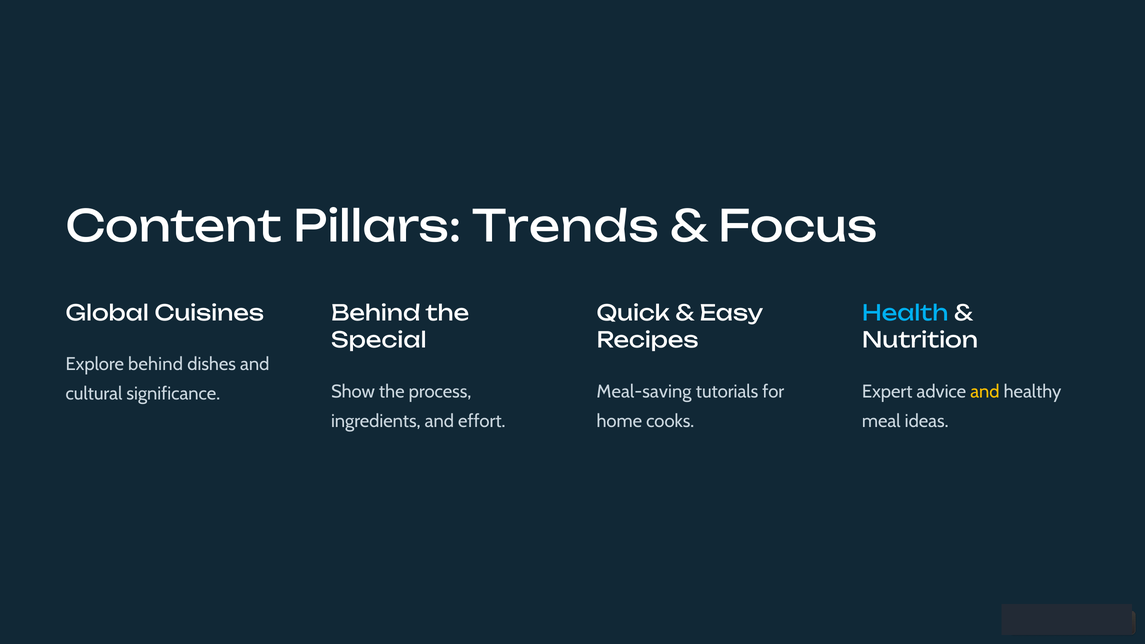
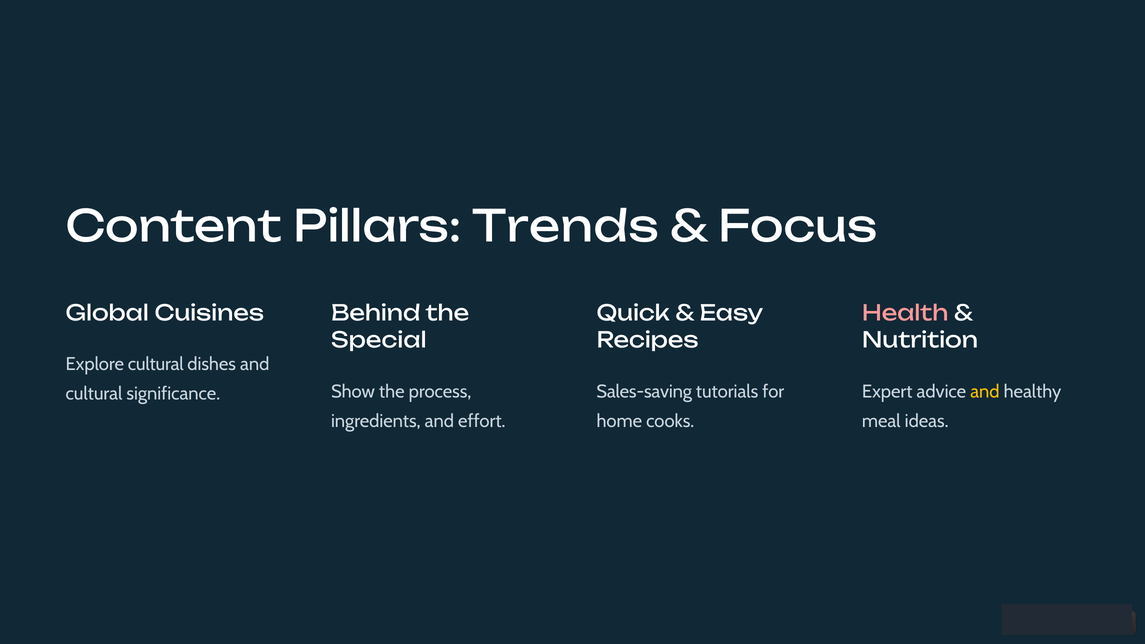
Health colour: light blue -> pink (905, 313)
Explore behind: behind -> cultural (156, 364)
Meal-saving: Meal-saving -> Sales-saving (644, 392)
